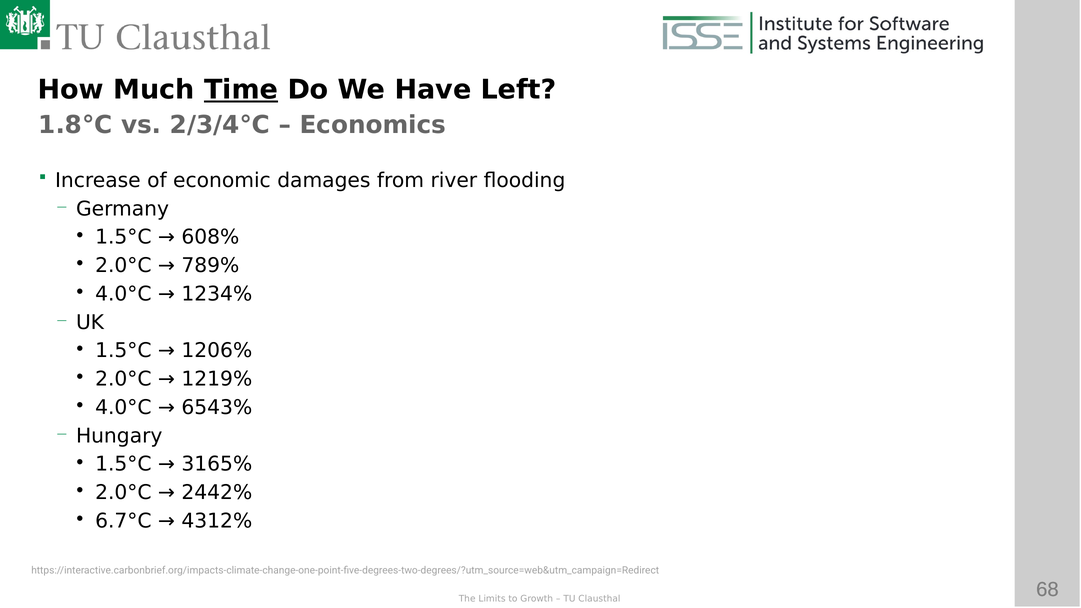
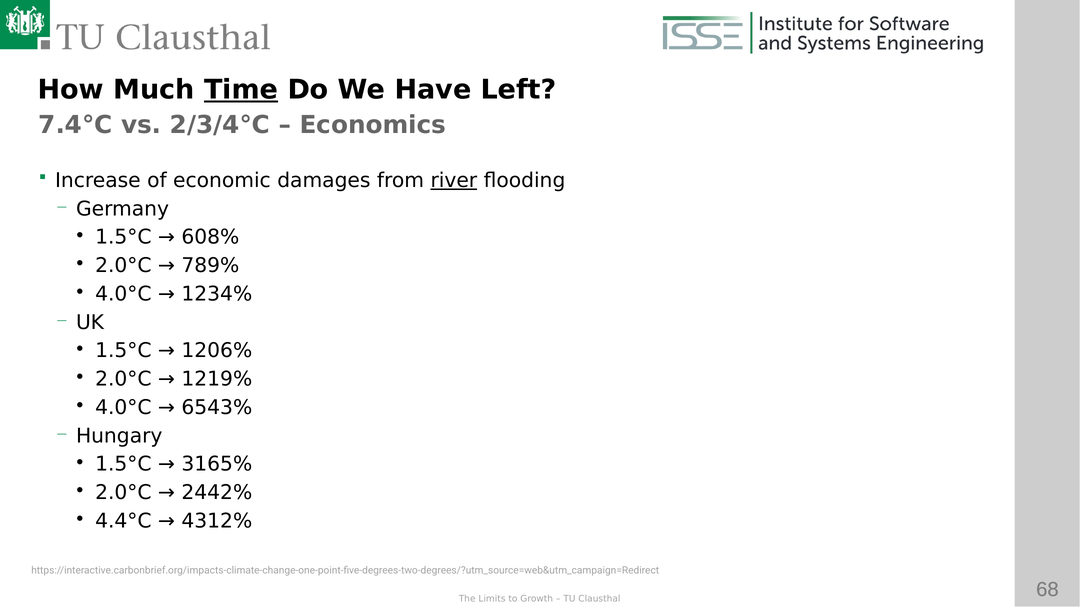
1.8°C: 1.8°C -> 7.4°C (75, 125)
river underline: none -> present (454, 181)
6.7°C: 6.7°C -> 4.4°C (123, 521)
